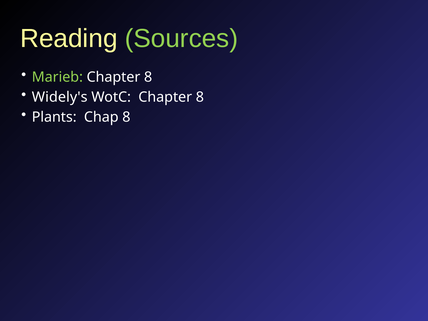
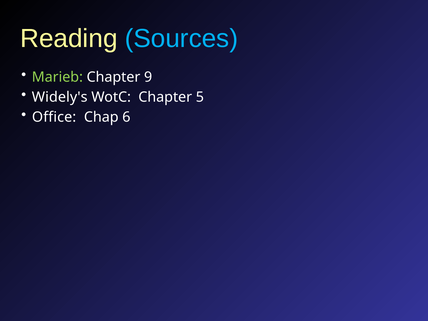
Sources colour: light green -> light blue (181, 38)
8: 8 -> 9 (148, 77)
WotC Chapter 8: 8 -> 5 (200, 97)
Plants: Plants -> Office (54, 117)
Chap 8: 8 -> 6 (126, 117)
